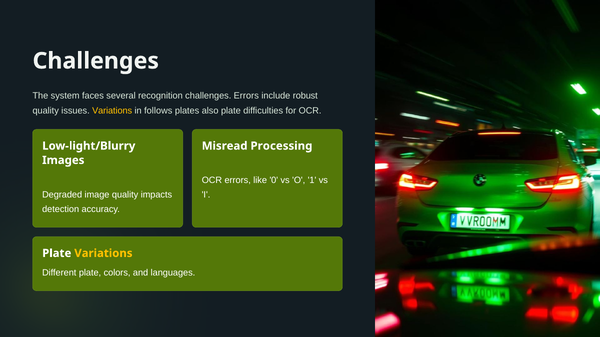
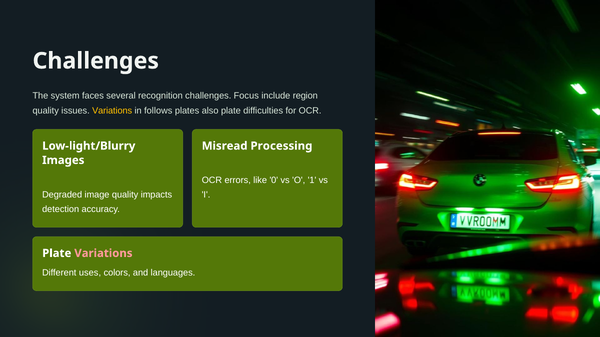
challenges Errors: Errors -> Focus (246, 96)
robust: robust -> region (305, 96)
Variations colour: yellow -> pink (103, 254)
Different plate: plate -> uses (90, 273)
